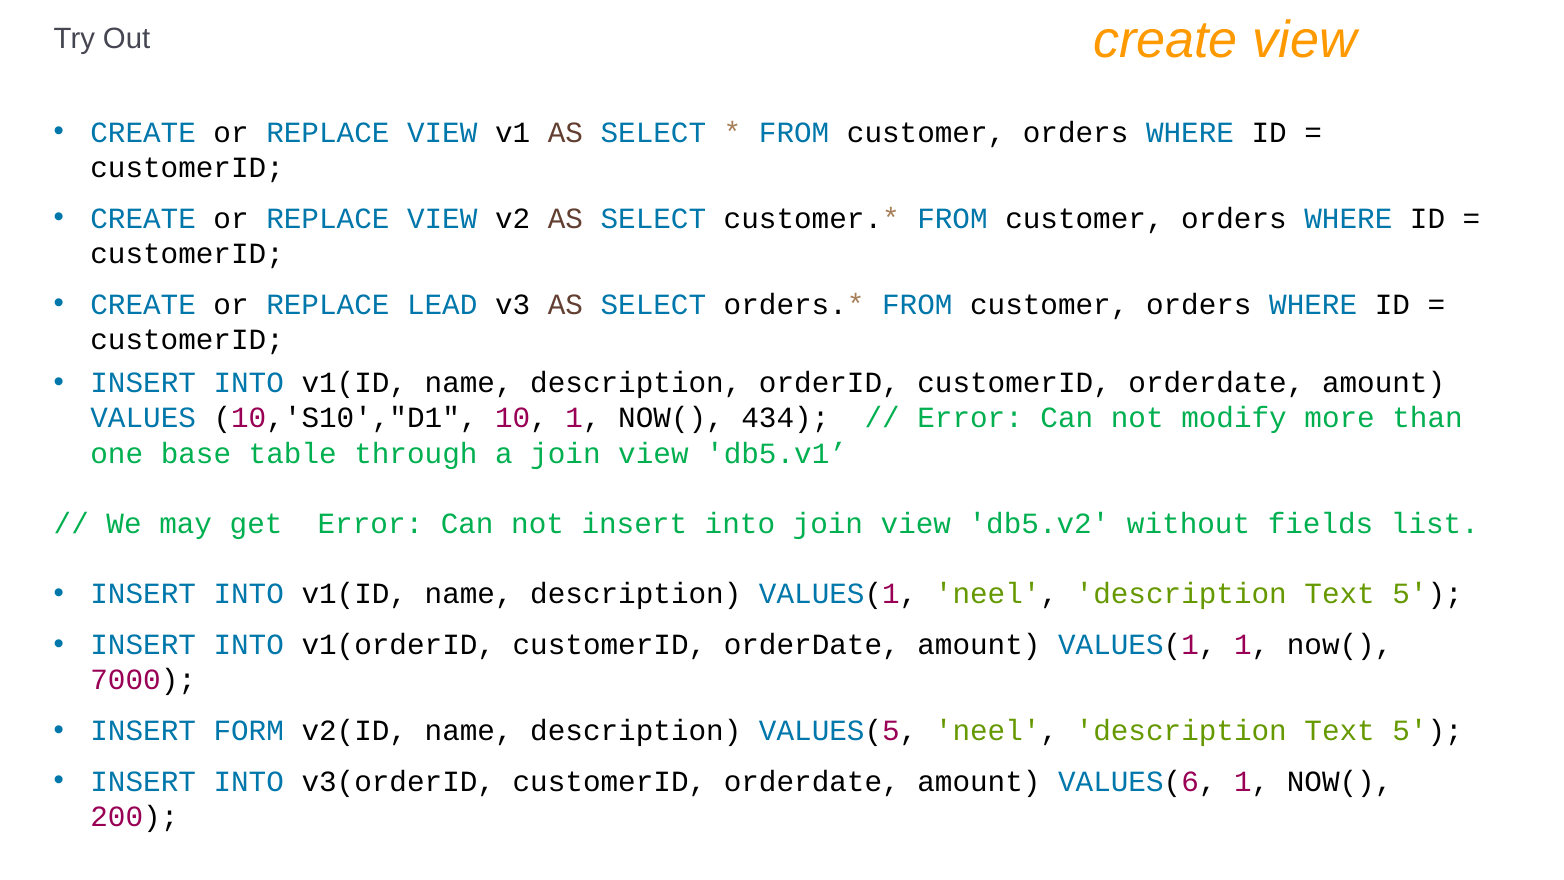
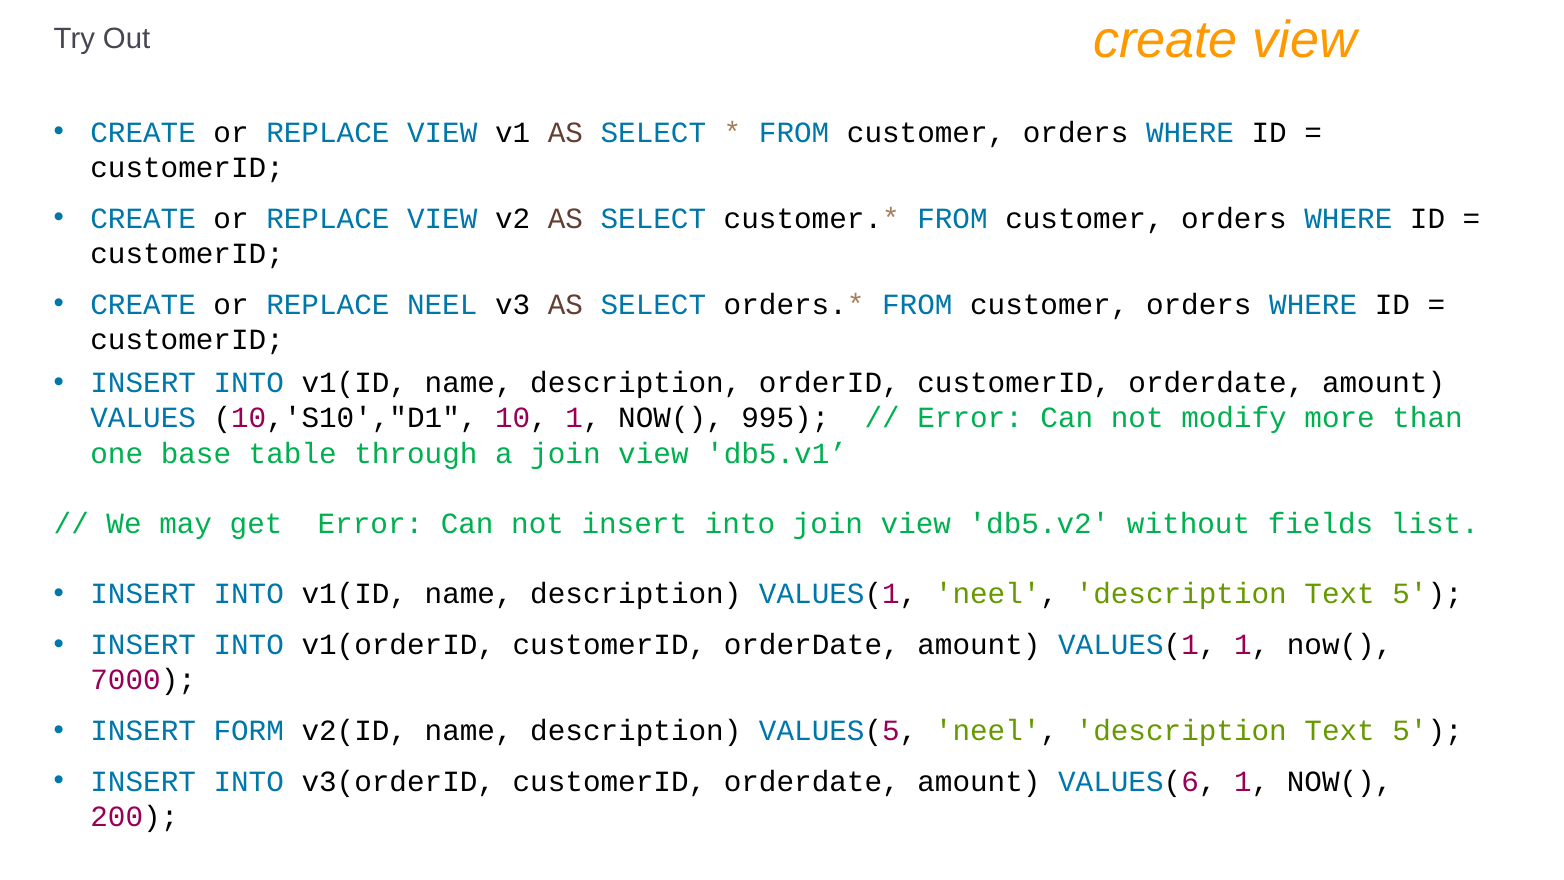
REPLACE LEAD: LEAD -> NEEL (442, 305)
434: 434 -> 995 (785, 418)
